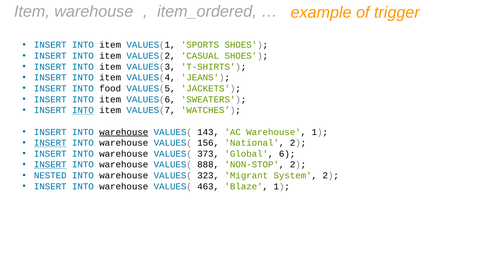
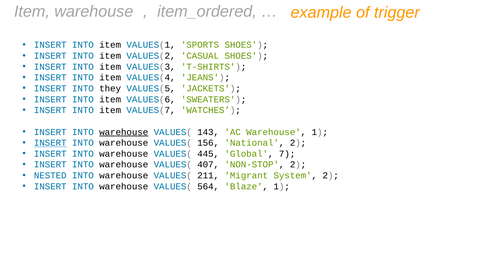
food: food -> they (110, 89)
INTO underline: present -> none (83, 110)
373: 373 -> 445 (208, 154)
6: 6 -> 7 (287, 154)
INSERT underline: present -> none (50, 165)
888: 888 -> 407 (208, 165)
323: 323 -> 211 (208, 176)
463: 463 -> 564 (208, 187)
